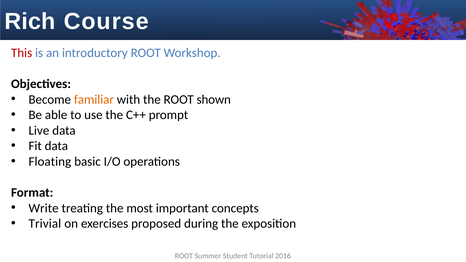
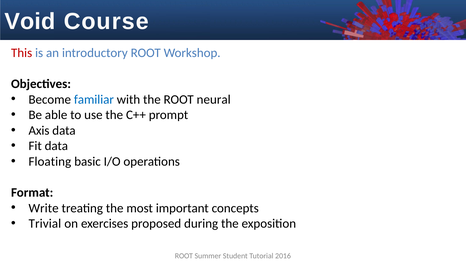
Rich: Rich -> Void (30, 22)
familiar colour: orange -> blue (94, 99)
shown: shown -> neural (214, 99)
Live: Live -> Axis (39, 131)
